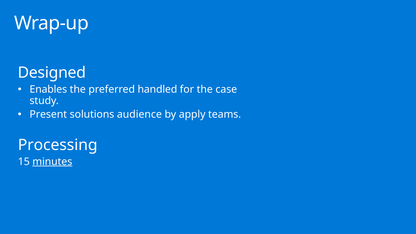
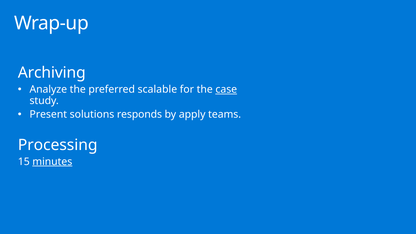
Designed: Designed -> Archiving (52, 73)
Enables: Enables -> Analyze (48, 89)
handled: handled -> scalable (157, 89)
case underline: none -> present (226, 89)
audience: audience -> responds (139, 114)
